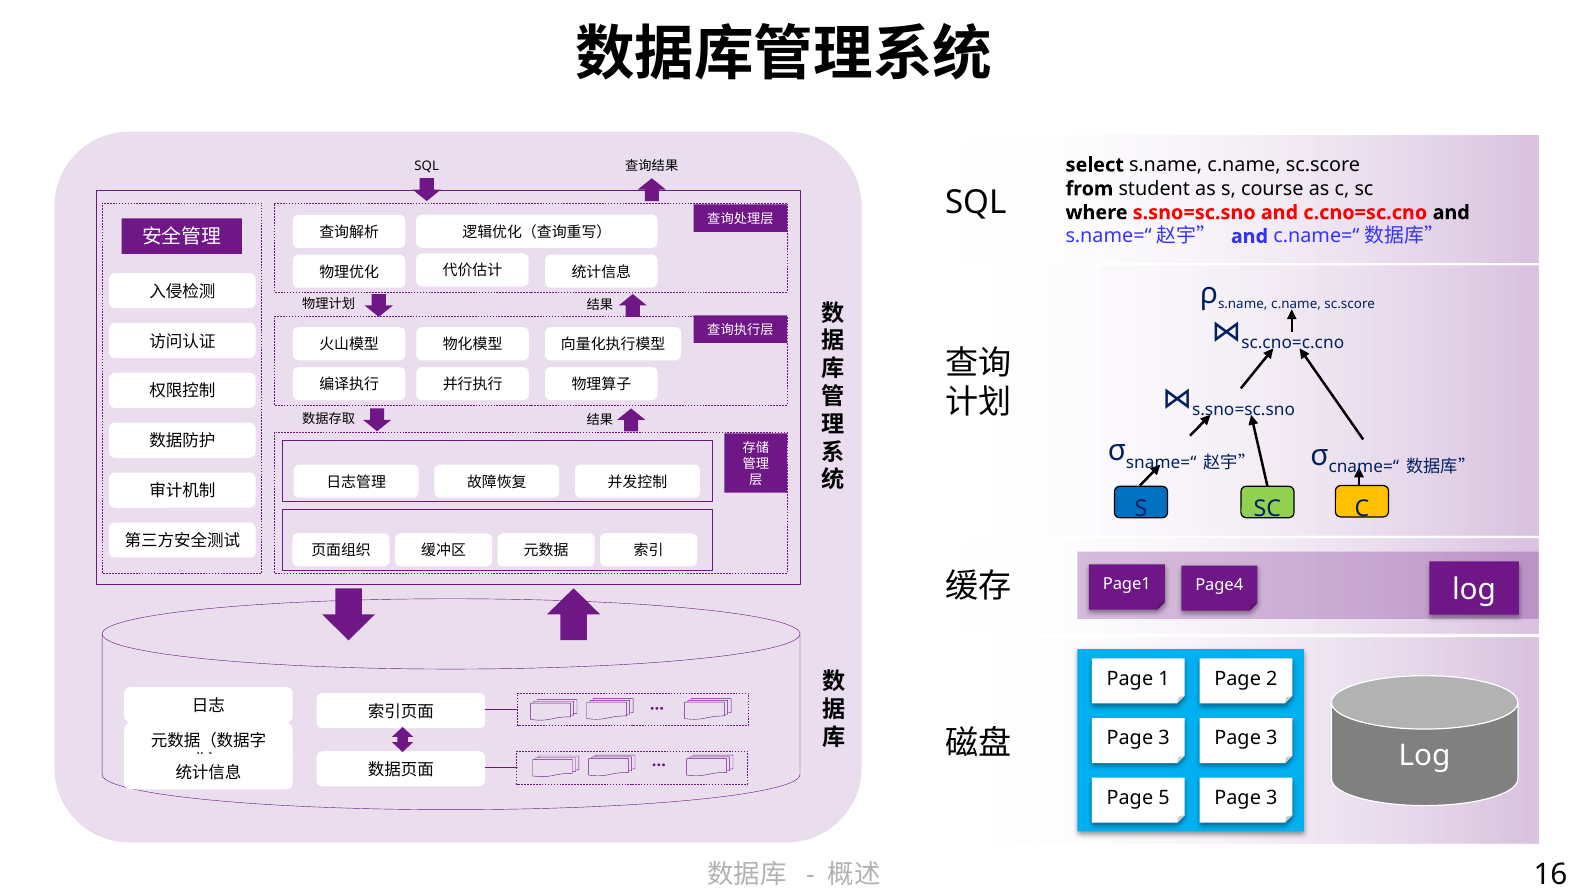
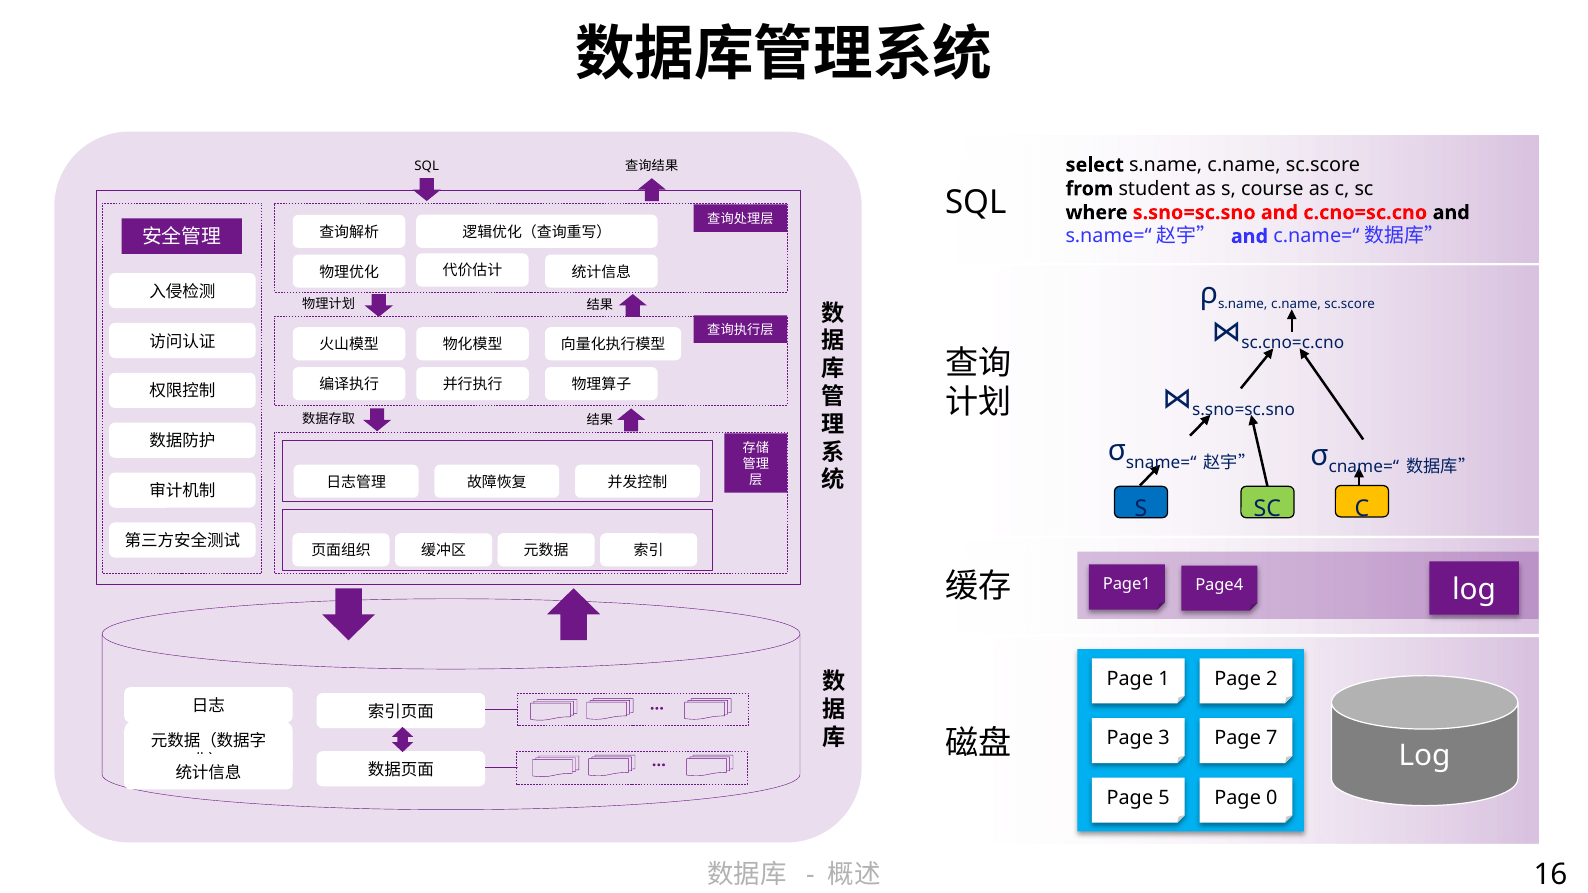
3 Page 3: 3 -> 7 (1272, 738)
5 Page 3: 3 -> 0 (1272, 798)
